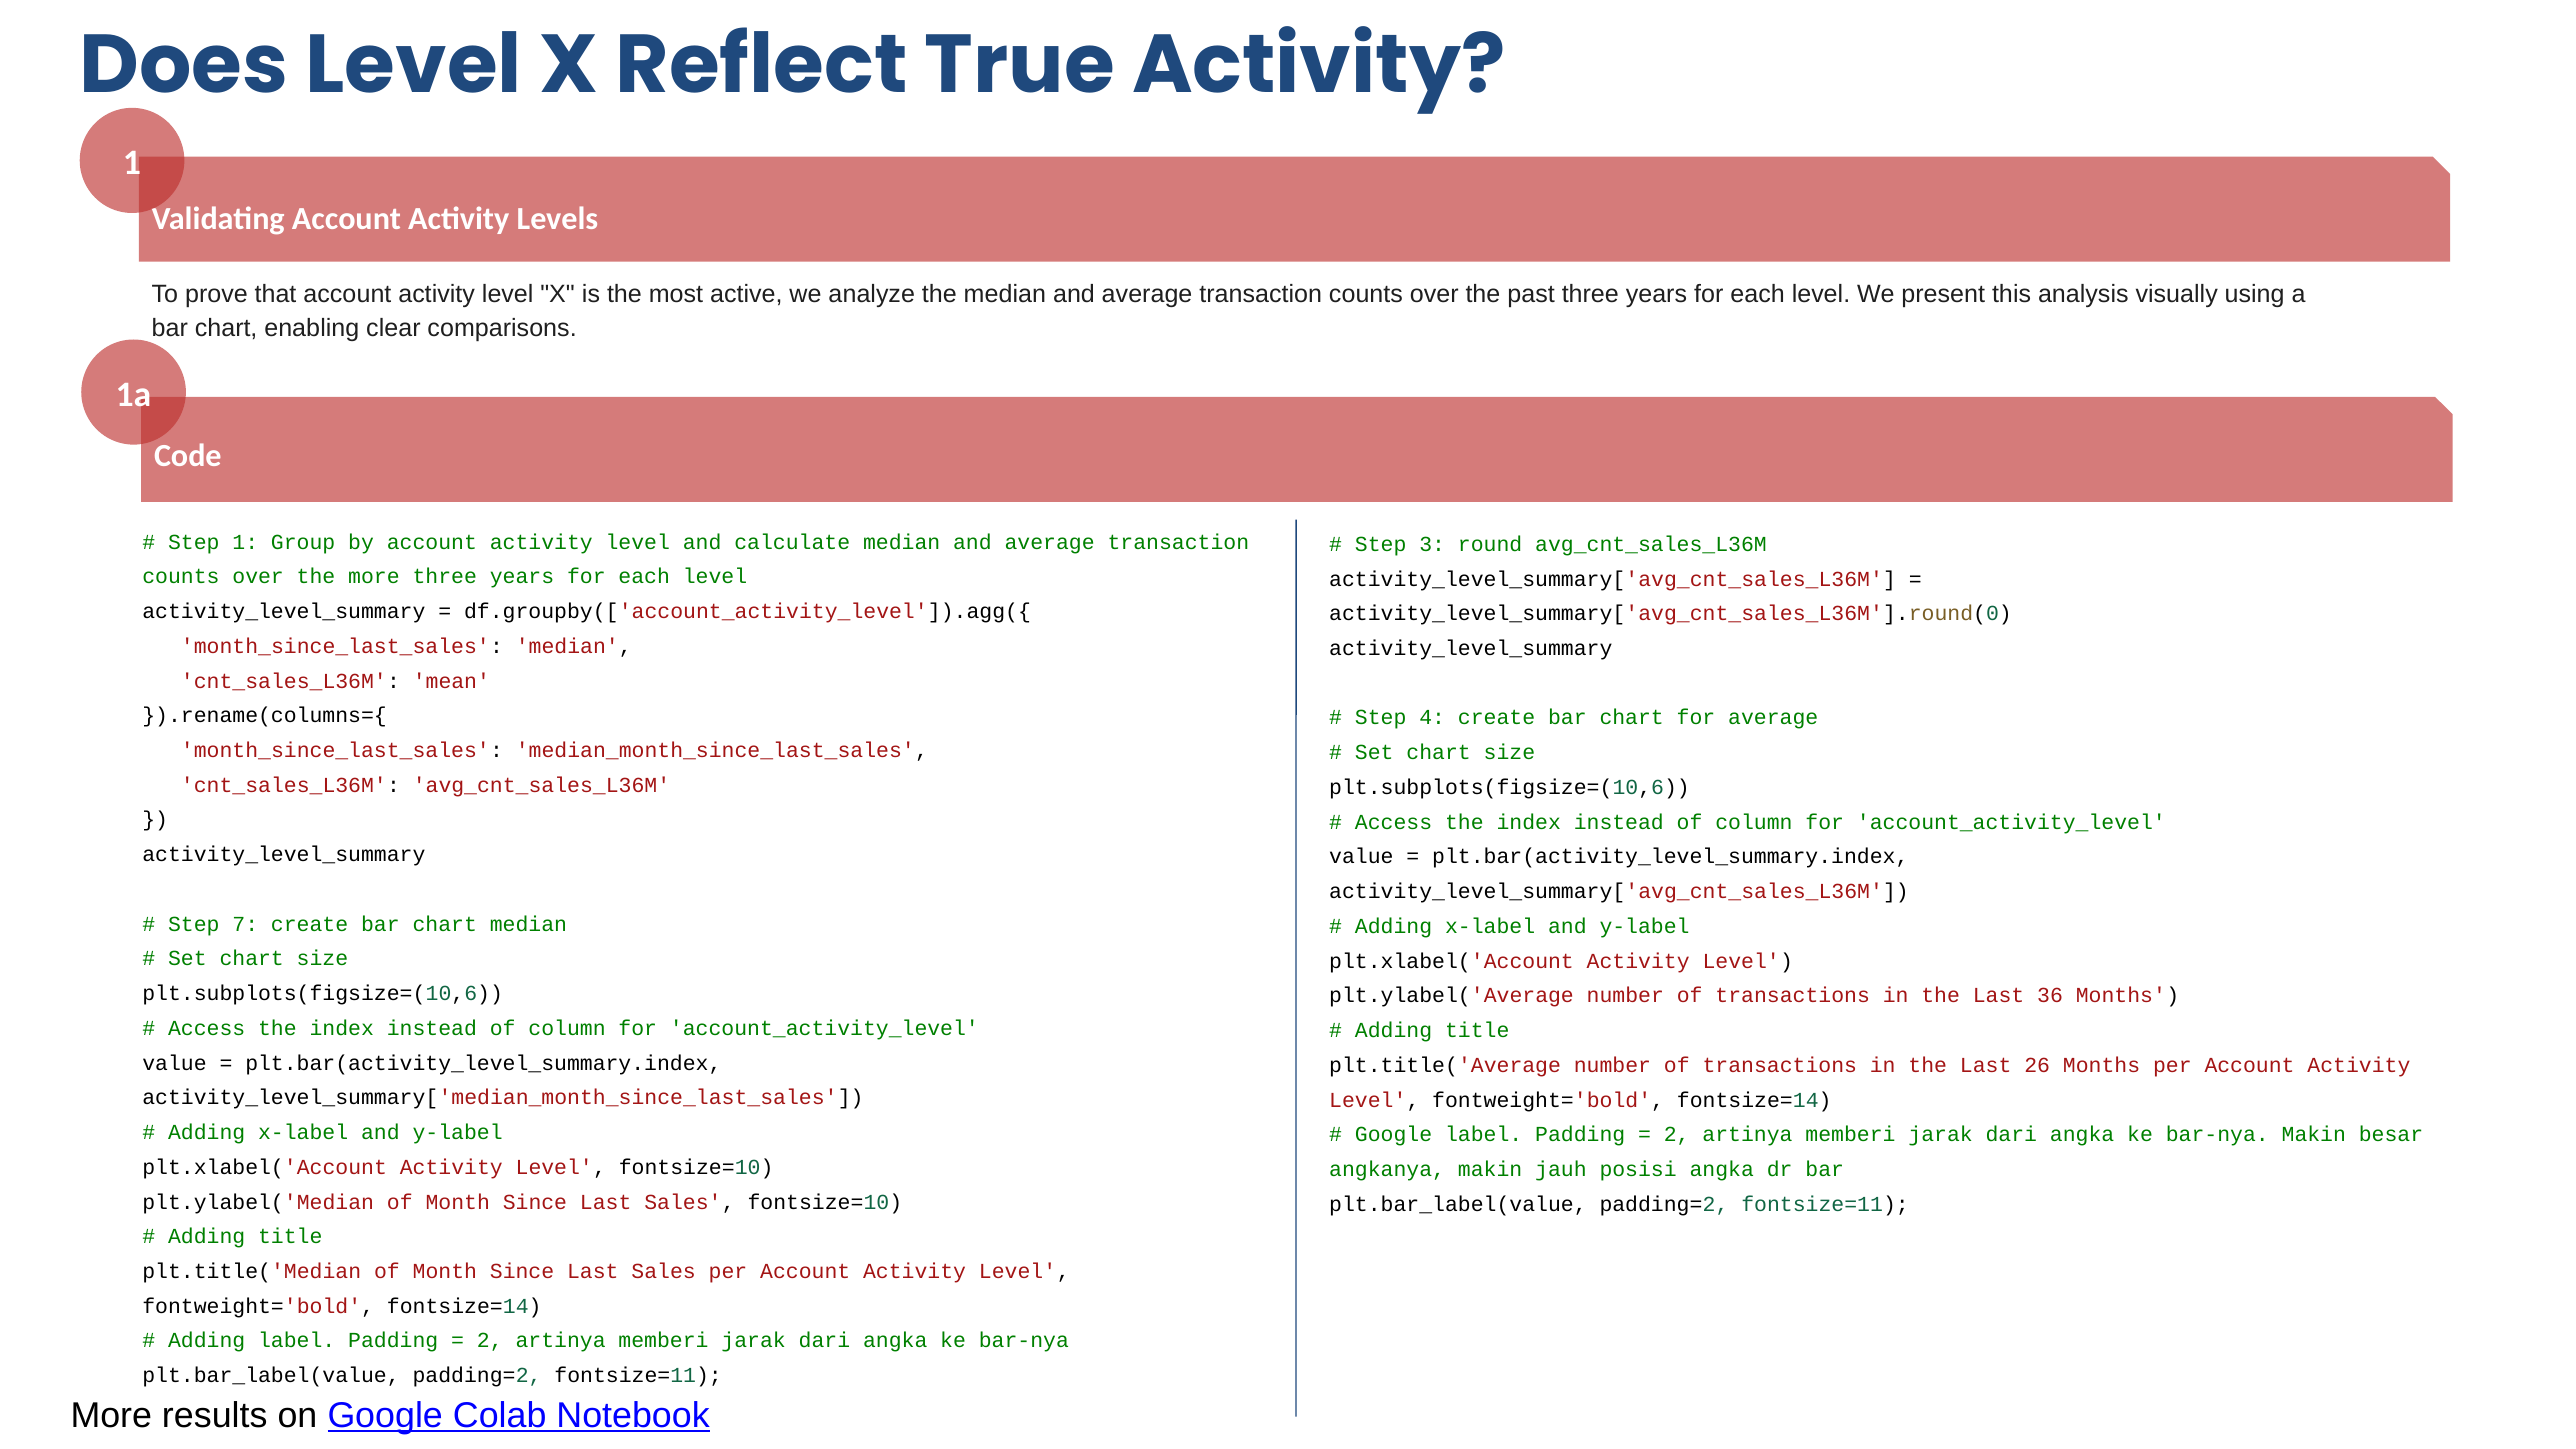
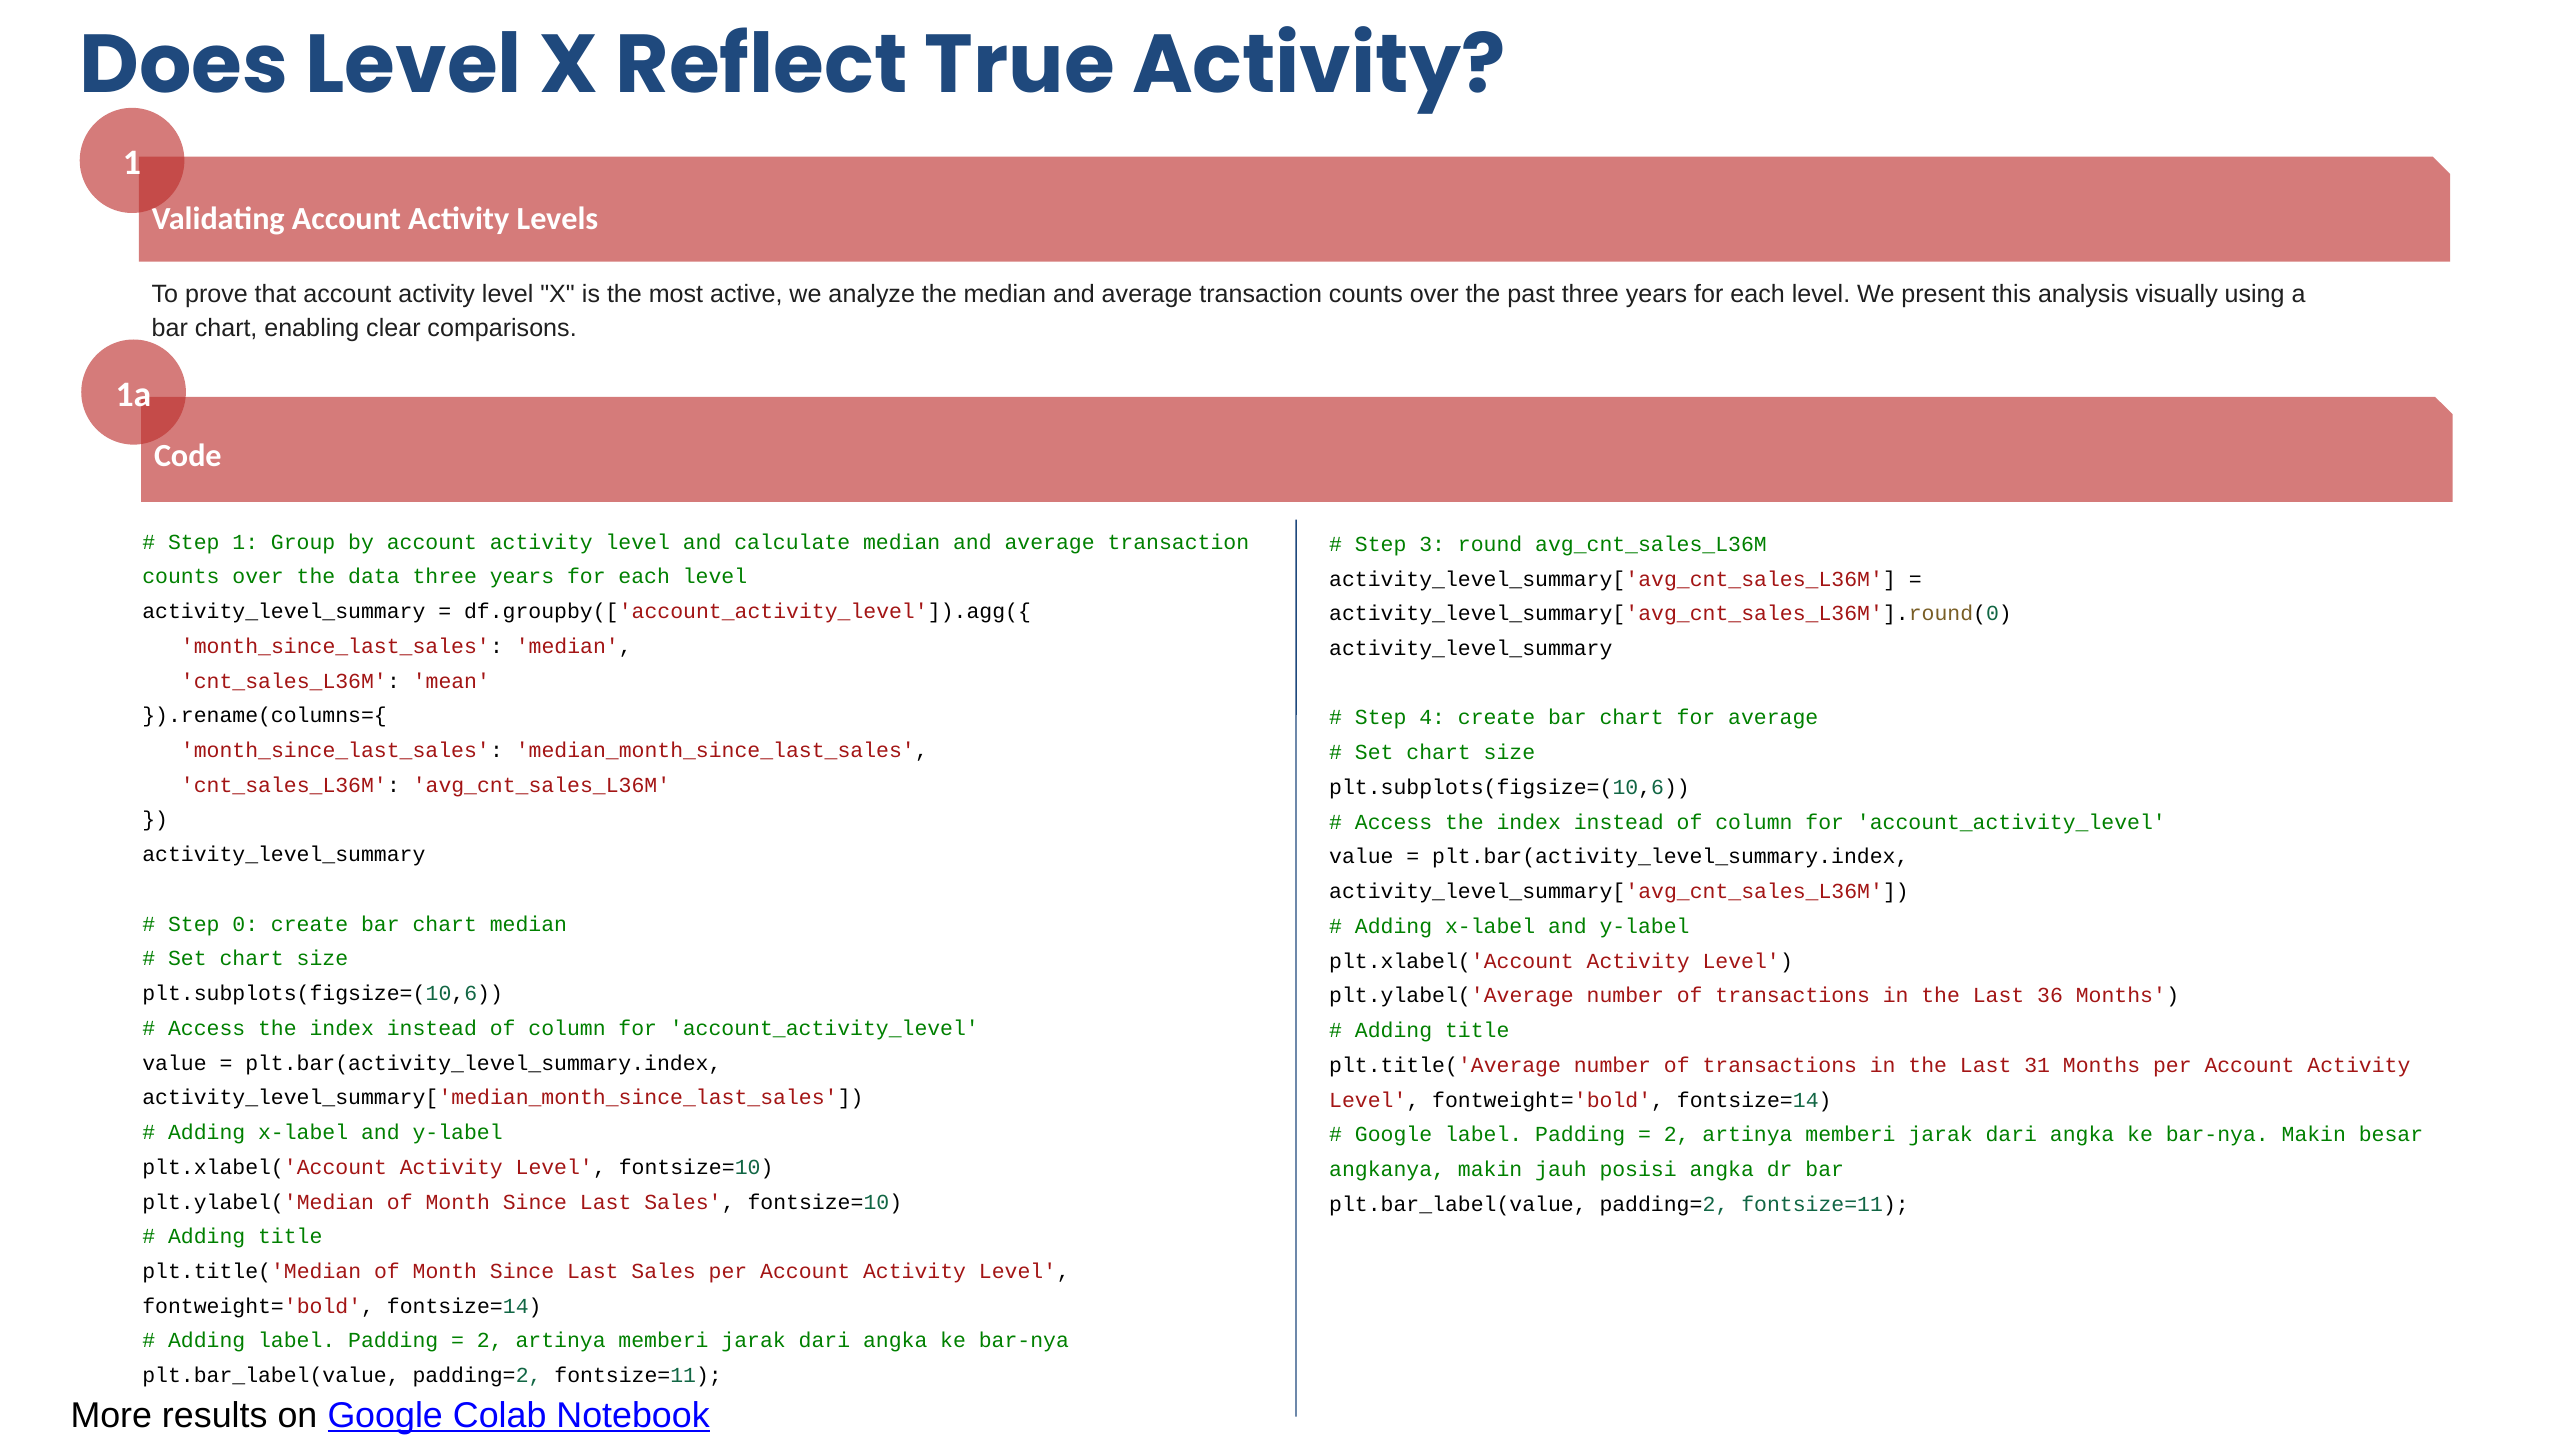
the more: more -> data (374, 577)
7: 7 -> 0 (245, 924)
26: 26 -> 31 (2037, 1065)
